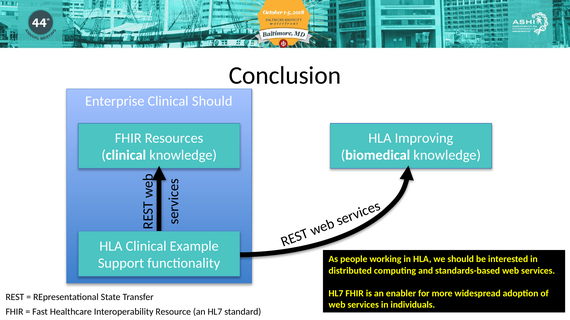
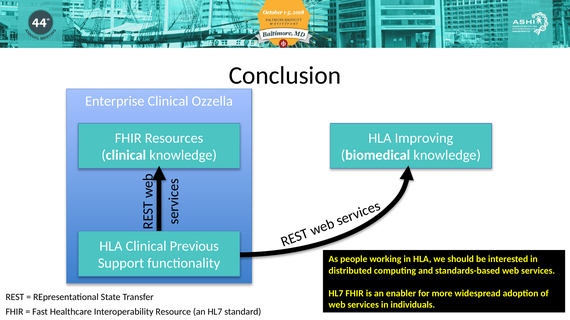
Clinical Should: Should -> Ozzella (212, 101)
Example: Example -> Previous (194, 247)
